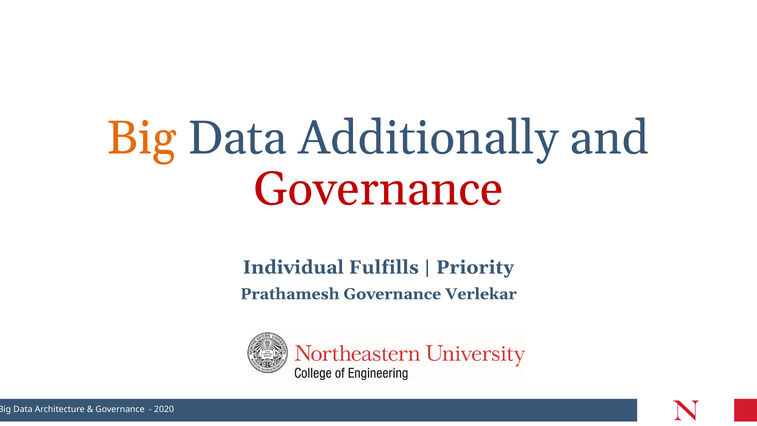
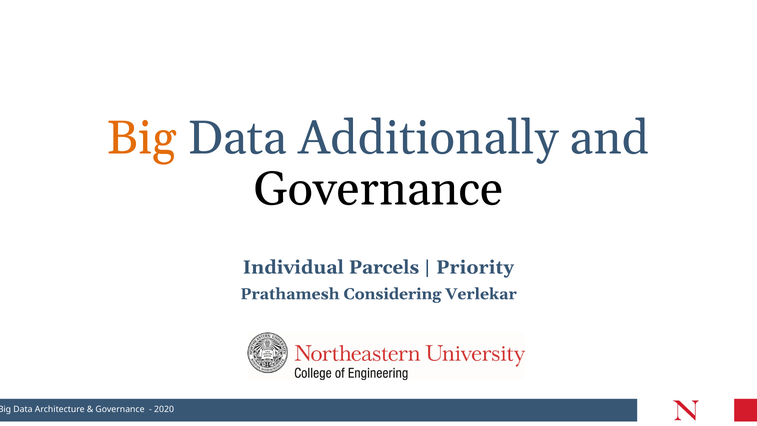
Governance colour: red -> black (378, 189)
Fulfills: Fulfills -> Parcels (384, 267)
Prathamesh Governance: Governance -> Considering (392, 294)
